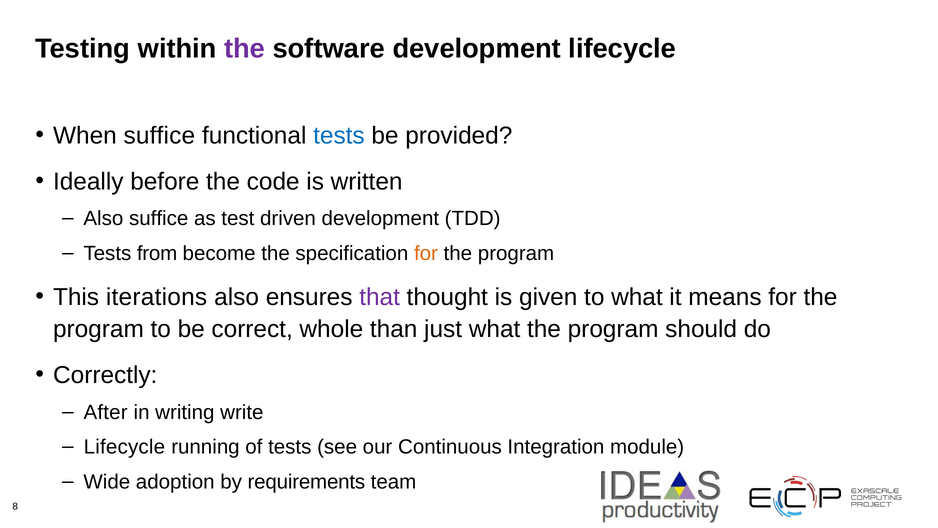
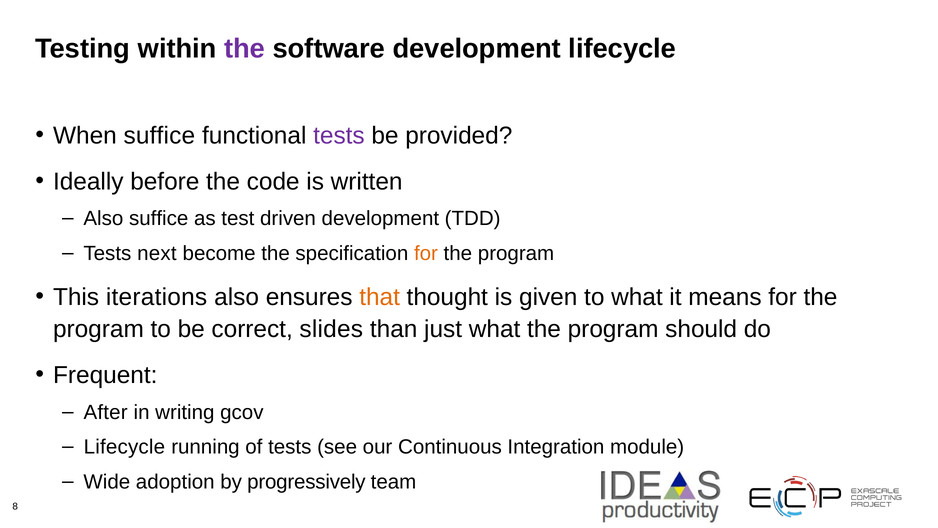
tests colour: blue -> purple (339, 135)
from: from -> next (157, 253)
that colour: purple -> orange (380, 297)
whole: whole -> slides (331, 329)
Correctly: Correctly -> Frequent (105, 375)
write: write -> gcov (242, 412)
requirements: requirements -> progressively (306, 482)
